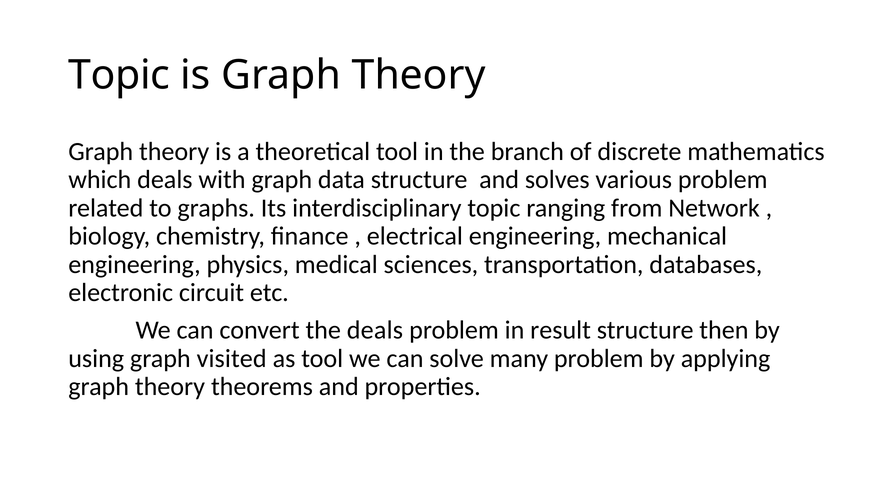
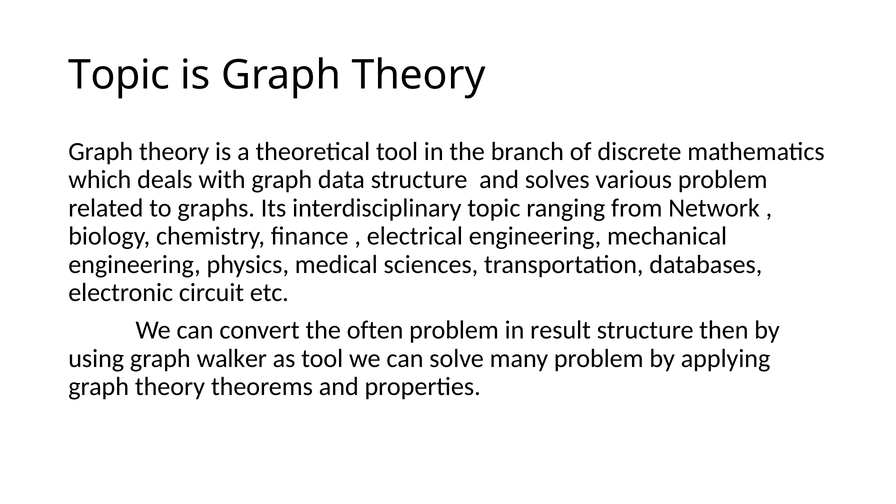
the deals: deals -> often (375, 330)
visited: visited -> walker (232, 358)
